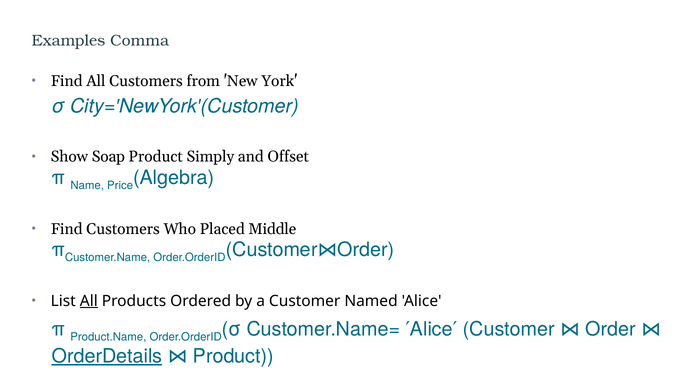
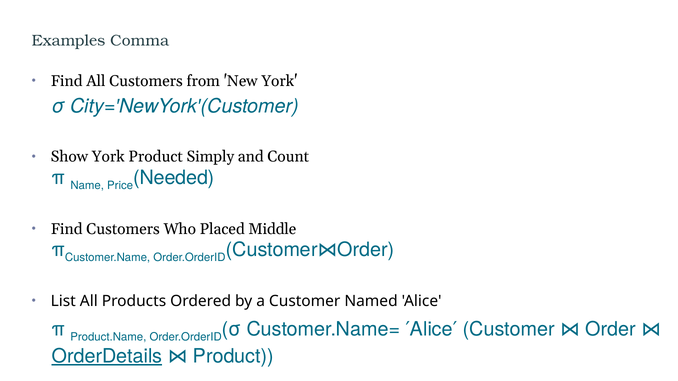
Show Soap: Soap -> York (108, 157)
Offset: Offset -> Count (288, 157)
Algebra: Algebra -> Needed (174, 178)
All underline: present -> none (89, 301)
